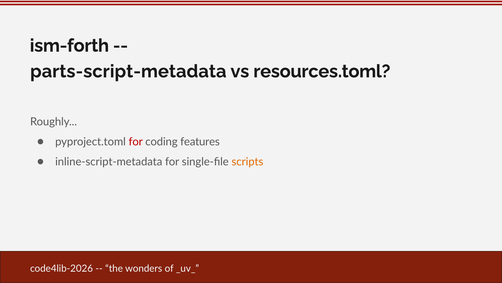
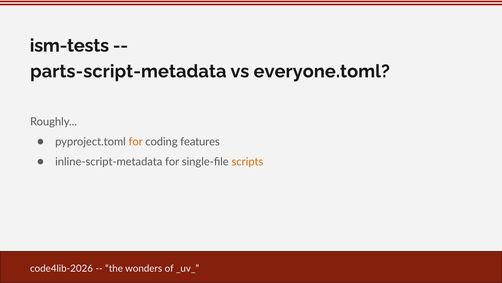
ism-forth: ism-forth -> ism-tests (69, 46)
resources.toml: resources.toml -> everyone.toml (322, 71)
for colour: red -> orange (136, 141)
